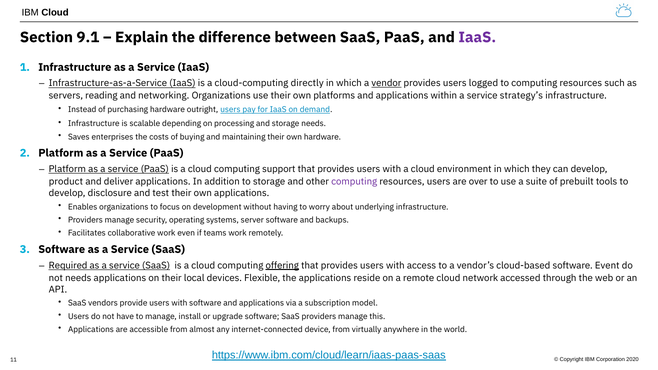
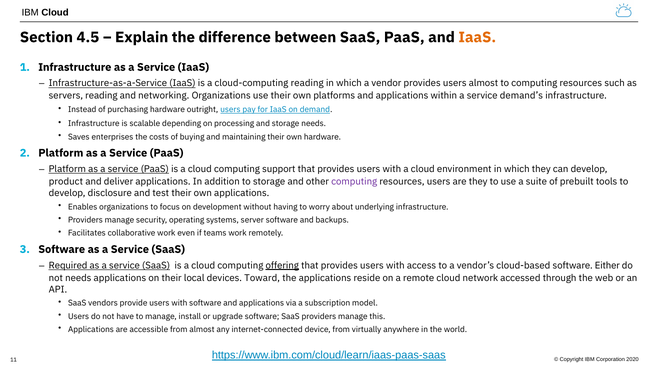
9.1: 9.1 -> 4.5 (88, 37)
IaaS colour: purple -> orange (477, 37)
cloud-computing directly: directly -> reading (307, 83)
vendor underline: present -> none (386, 83)
users logged: logged -> almost (484, 83)
strategy’s: strategy’s -> demand’s (521, 96)
are over: over -> they (478, 182)
Event: Event -> Either (607, 265)
Flexible: Flexible -> Toward (262, 278)
